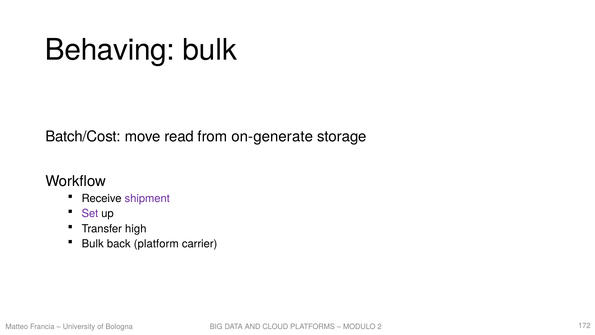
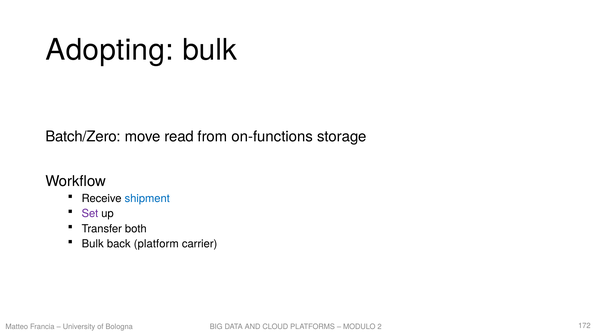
Behaving: Behaving -> Adopting (110, 50)
Batch/Cost: Batch/Cost -> Batch/Zero (83, 137)
on-generate: on-generate -> on-functions (272, 137)
shipment colour: purple -> blue (147, 198)
high: high -> both (136, 229)
